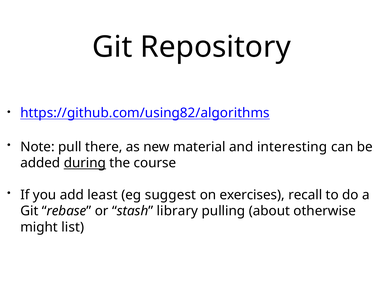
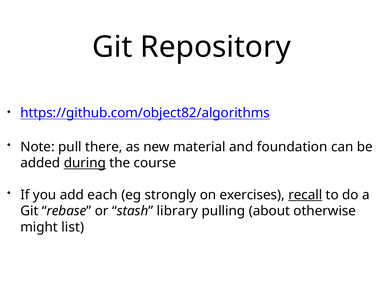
https://github.com/using82/algorithms: https://github.com/using82/algorithms -> https://github.com/object82/algorithms (145, 113)
interesting: interesting -> foundation (292, 147)
least: least -> each (103, 195)
suggest: suggest -> strongly (171, 195)
recall underline: none -> present (305, 195)
